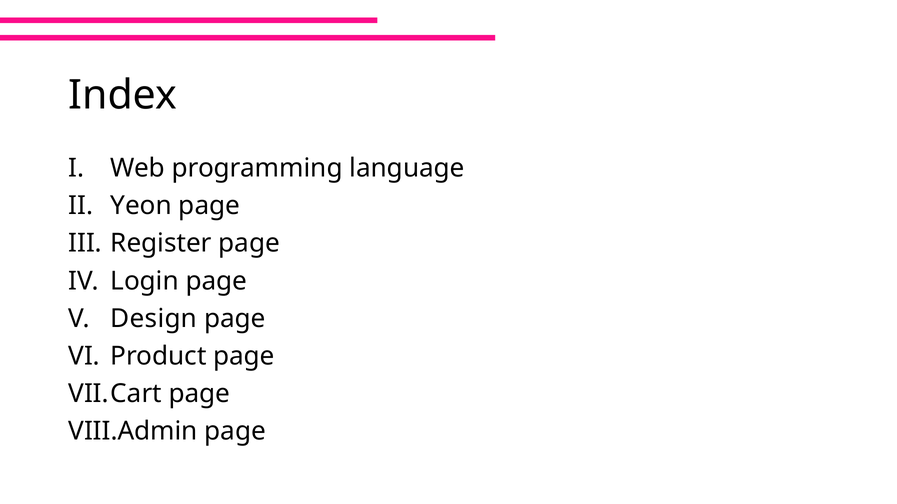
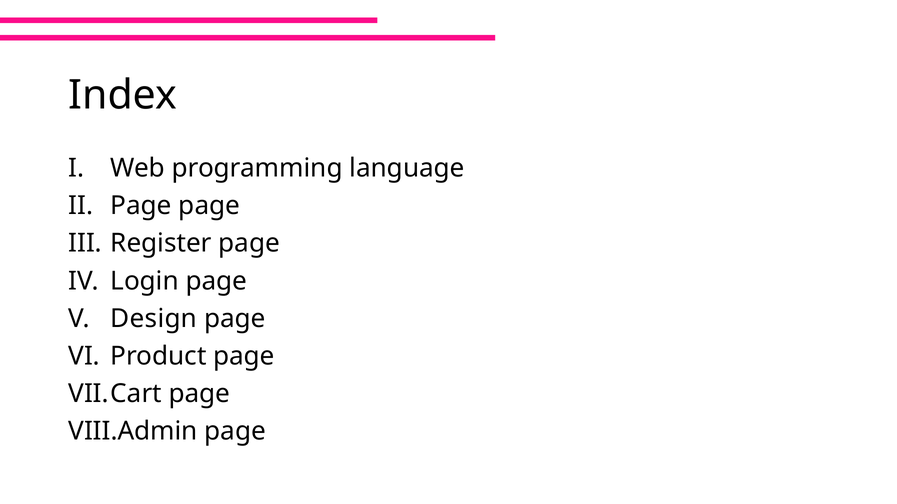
Yeon: Yeon -> Page (141, 206)
